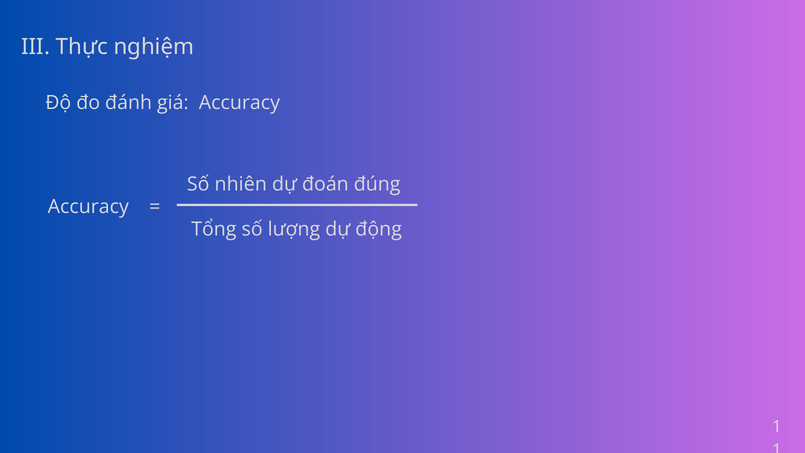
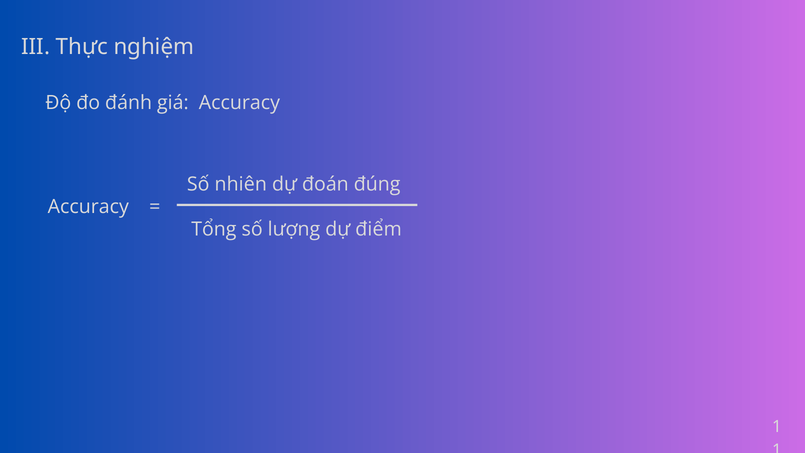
động: động -> điểm (379, 229)
